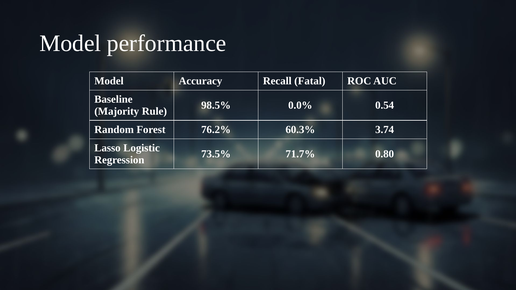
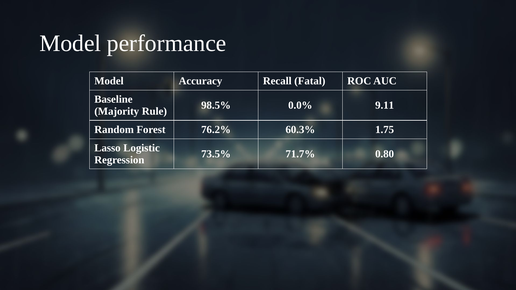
0.54: 0.54 -> 9.11 (385, 105)
3.74: 3.74 -> 1.75 (385, 130)
